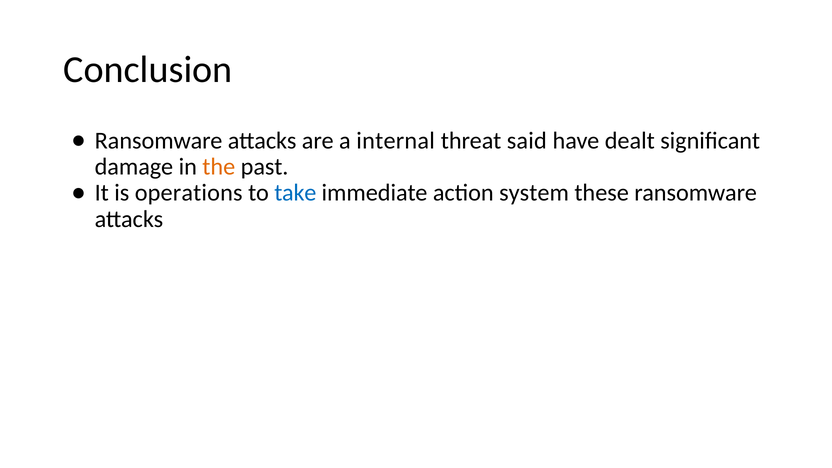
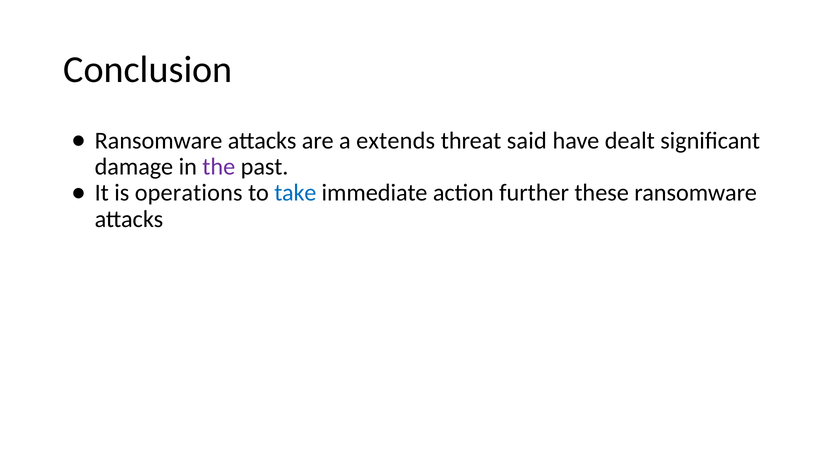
internal: internal -> extends (396, 141)
the colour: orange -> purple (219, 167)
system: system -> further (534, 193)
